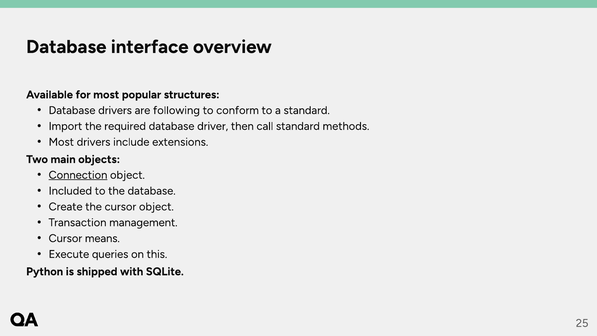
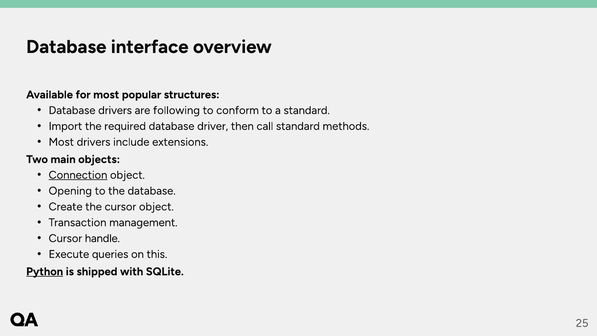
Included: Included -> Opening (70, 191)
means: means -> handle (102, 238)
Python underline: none -> present (45, 271)
